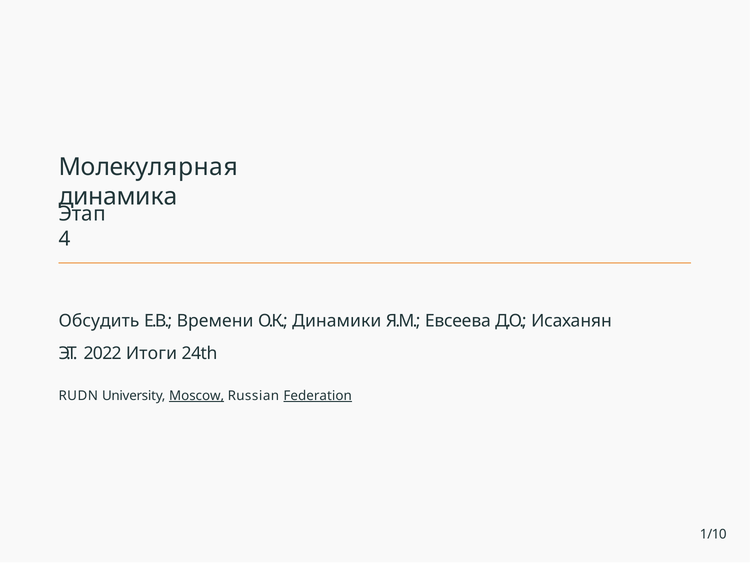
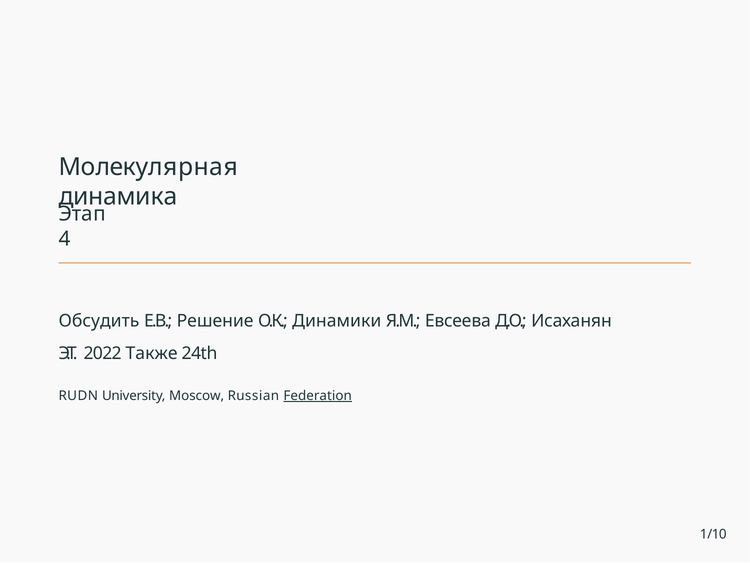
Времени: Времени -> Решение (215, 321)
Итоги: Итоги -> Также (152, 354)
Moscow underline: present -> none (197, 396)
